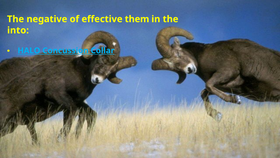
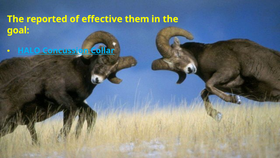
negative: negative -> reported (47, 19)
into: into -> goal (18, 30)
